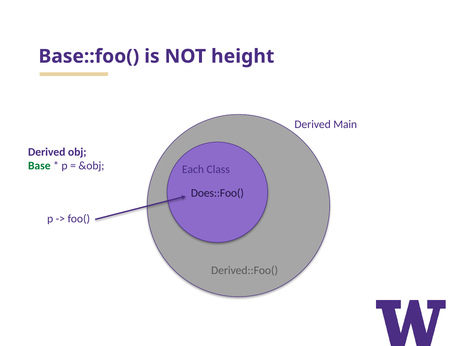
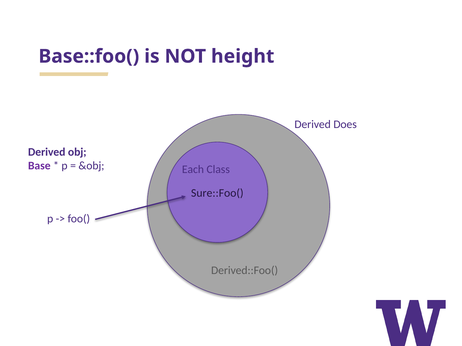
Main: Main -> Does (345, 125)
Base colour: green -> purple (39, 166)
Does::Foo(: Does::Foo( -> Sure::Foo( (217, 193)
